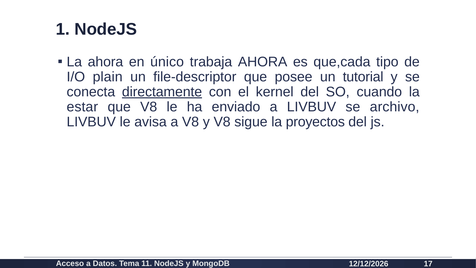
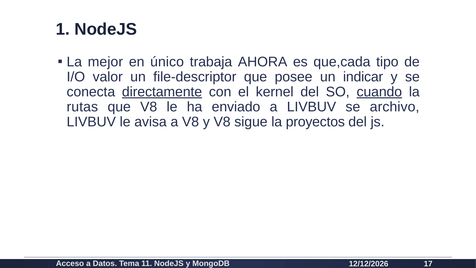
La ahora: ahora -> mejor (105, 62)
plain: plain -> valor (108, 77)
tutorial: tutorial -> indicar (363, 77)
cuando underline: none -> present (379, 92)
estar: estar -> rutas (82, 107)
